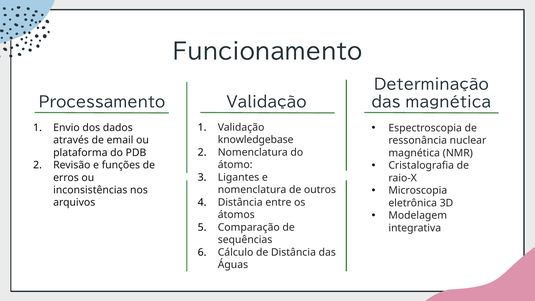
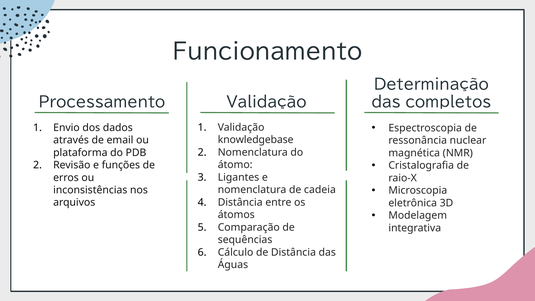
das magnética: magnética -> completos (448, 102)
outros: outros -> cadeia (320, 190)
